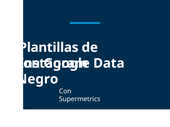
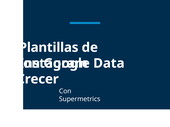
Negro: Negro -> Crecer (38, 79)
